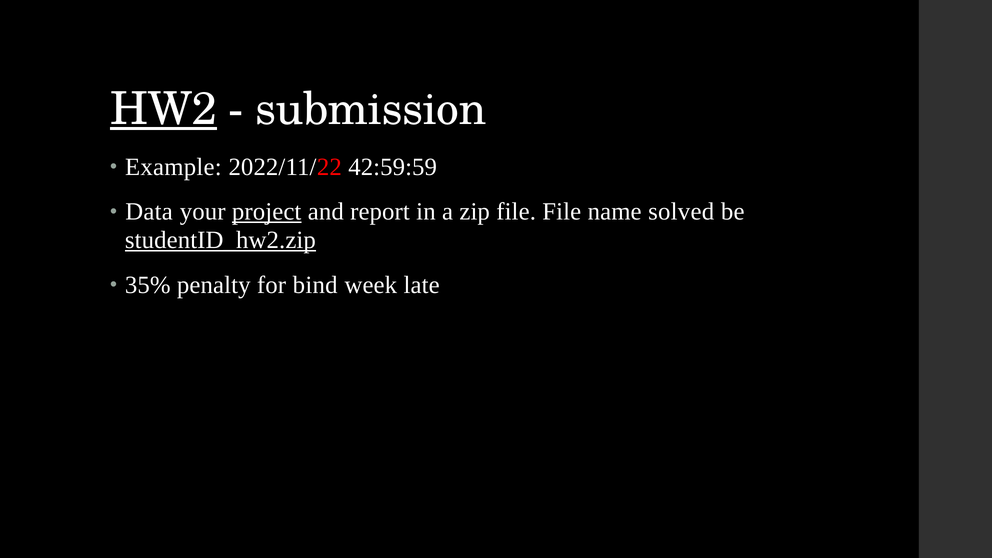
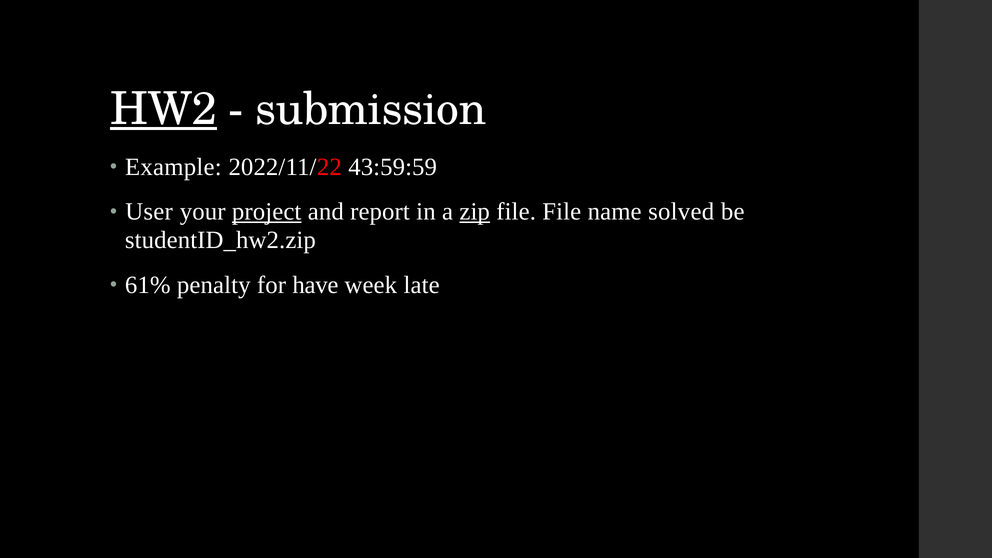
42:59:59: 42:59:59 -> 43:59:59 (393, 167)
Data: Data -> User (149, 212)
zip underline: none -> present (475, 212)
studentID_hw2.zip underline: present -> none (220, 240)
35%: 35% -> 61% (148, 285)
bind: bind -> have (315, 285)
